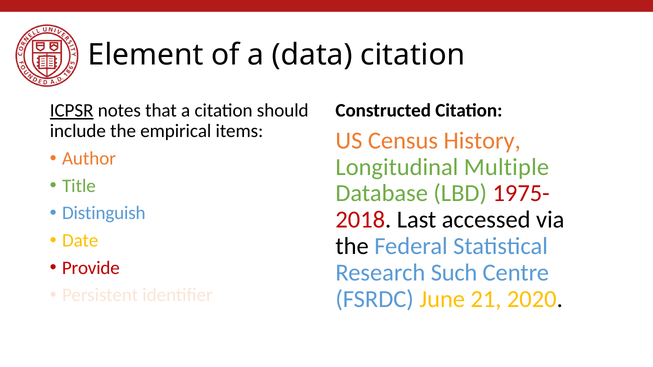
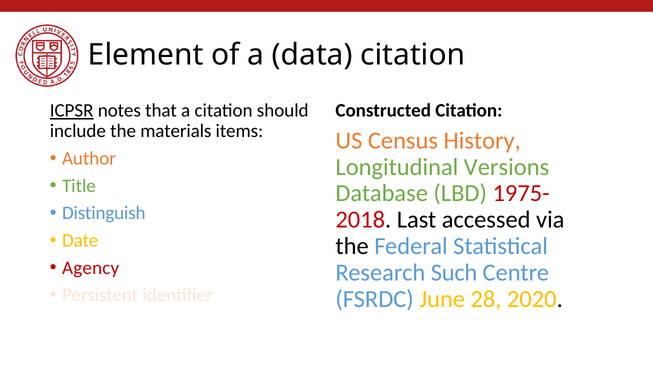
empirical: empirical -> materials (176, 131)
Multiple: Multiple -> Versions (507, 167)
Provide: Provide -> Agency (91, 268)
21: 21 -> 28 (486, 299)
